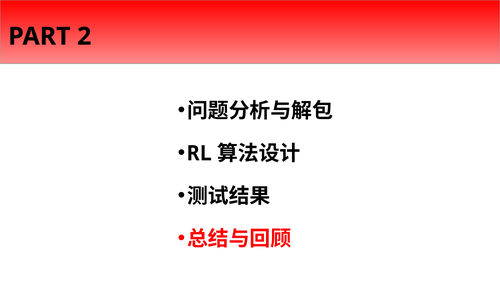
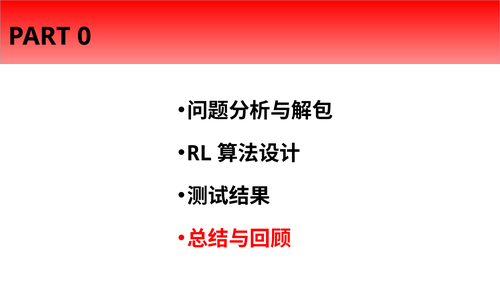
2: 2 -> 0 (84, 36)
